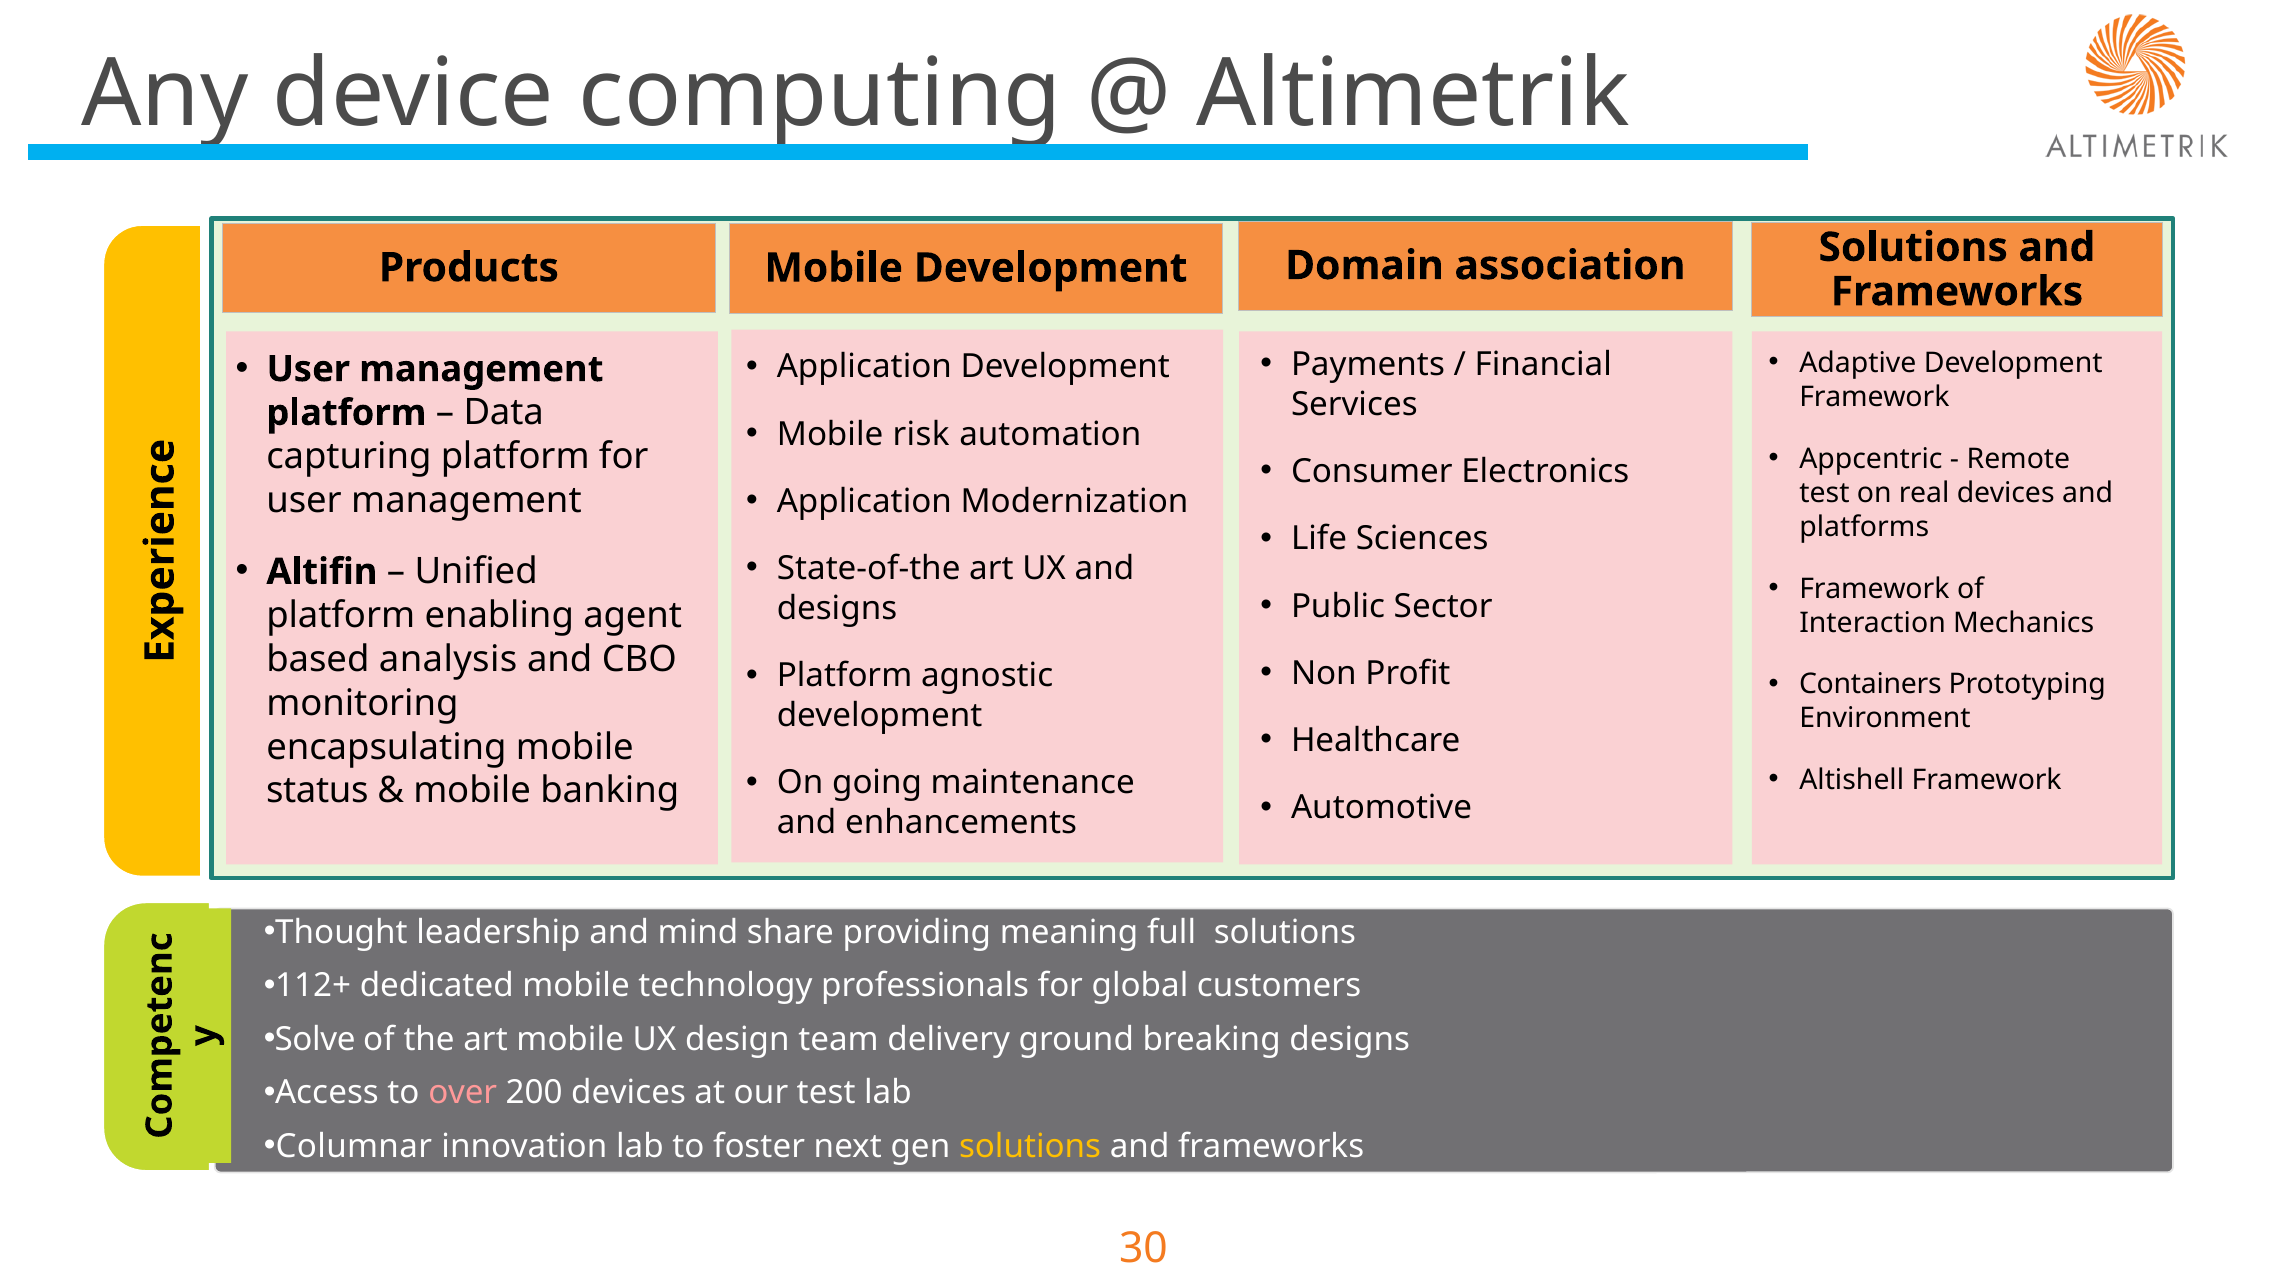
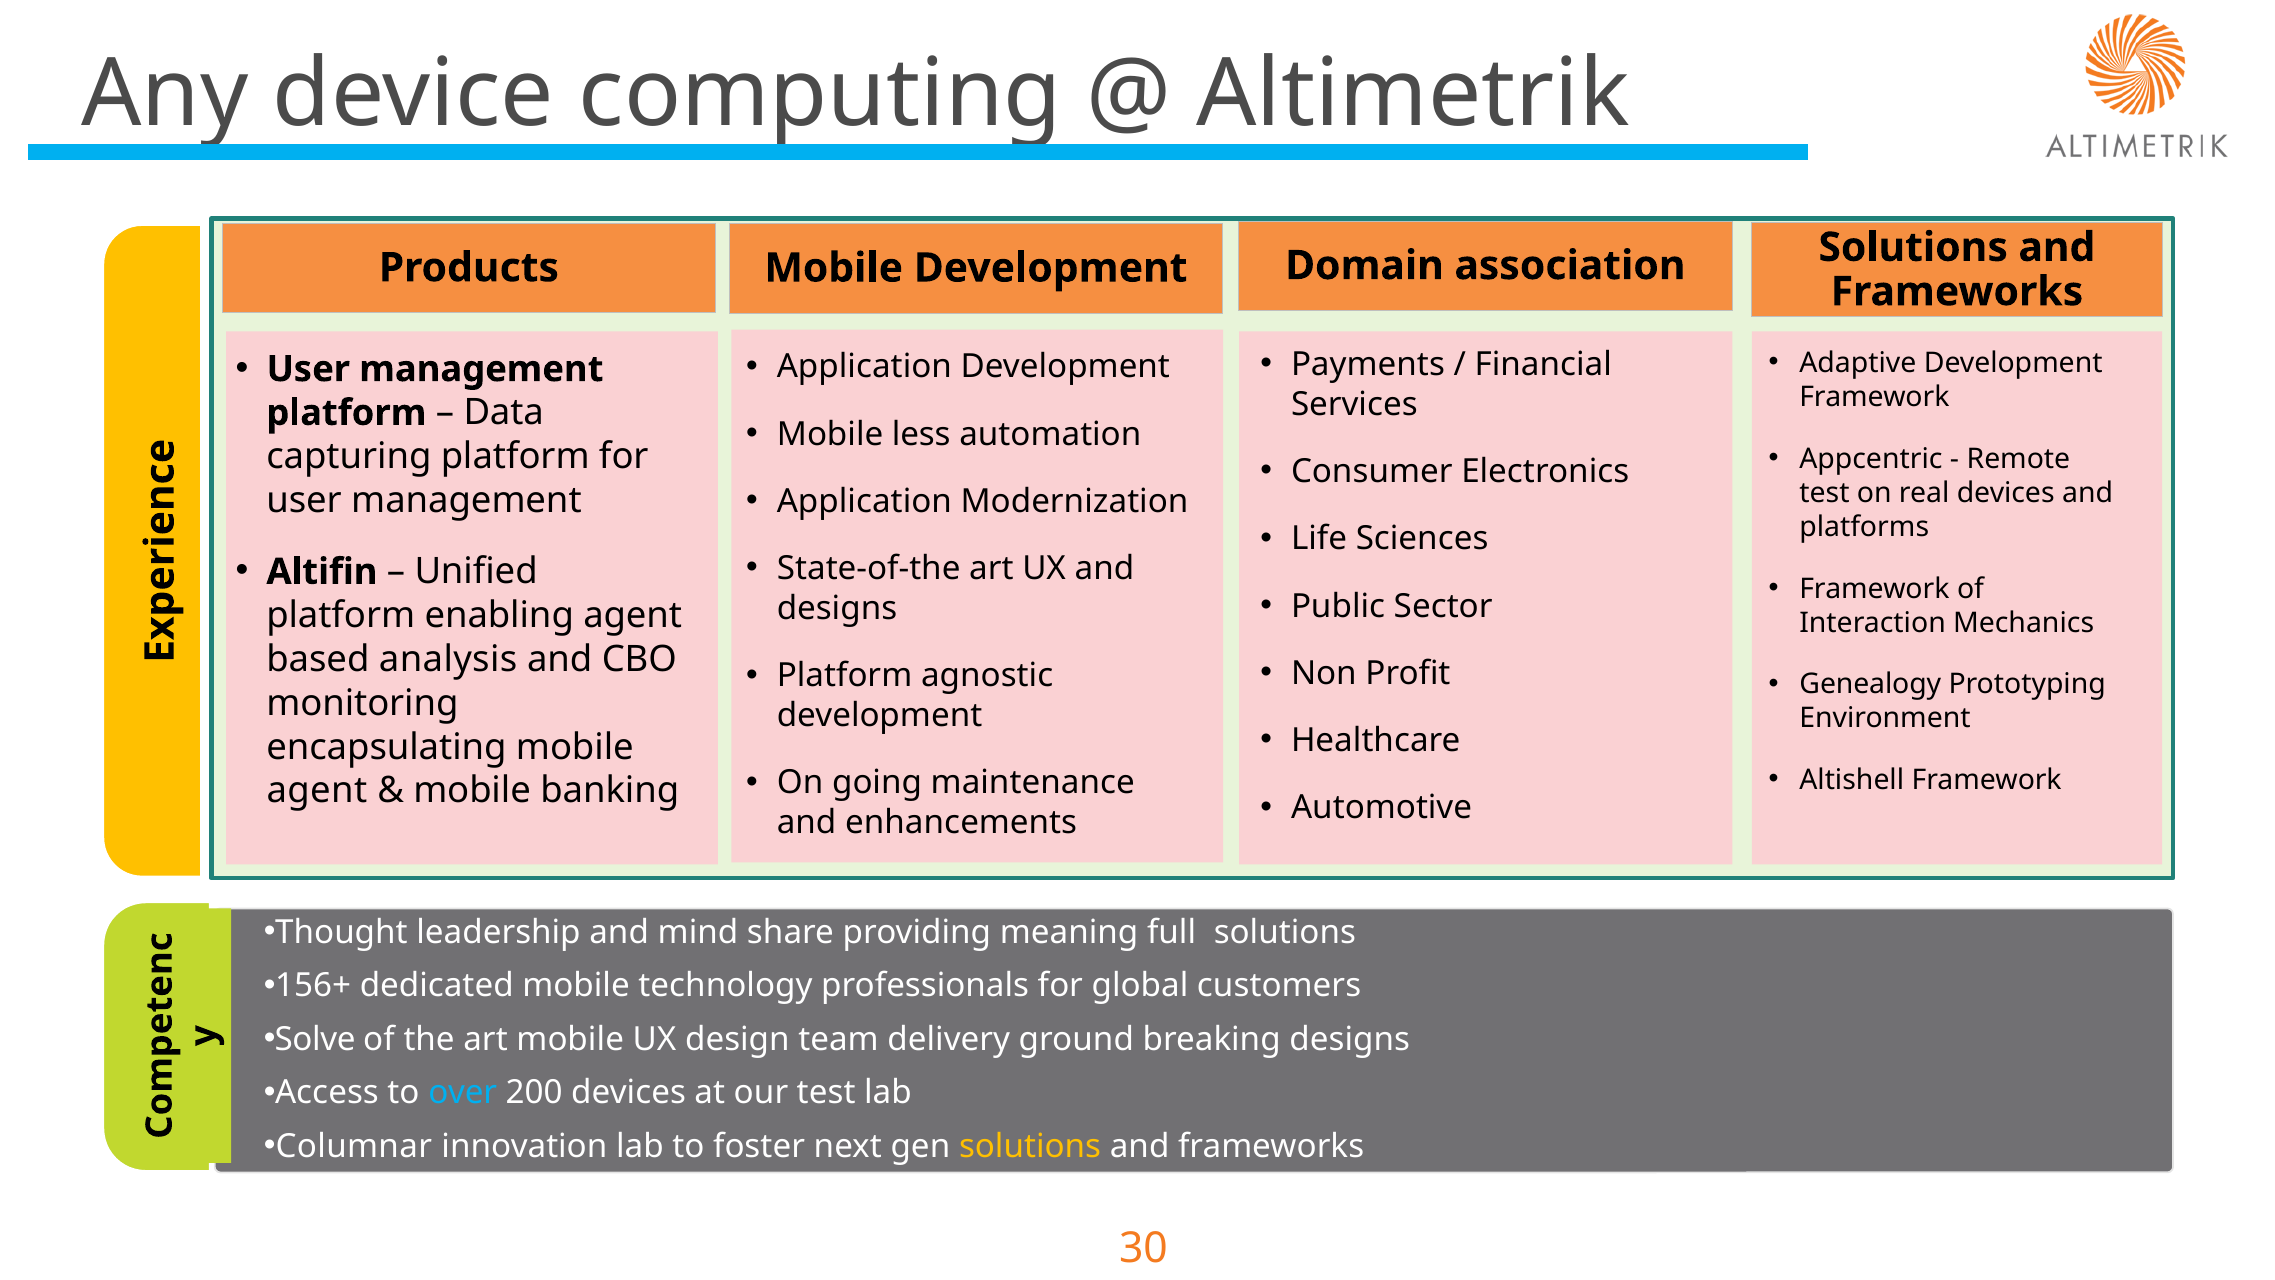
risk: risk -> less (921, 434)
Containers: Containers -> Genealogy (1870, 684)
status: status -> agent (317, 791)
112+: 112+ -> 156+ (313, 986)
over colour: pink -> light blue (463, 1093)
